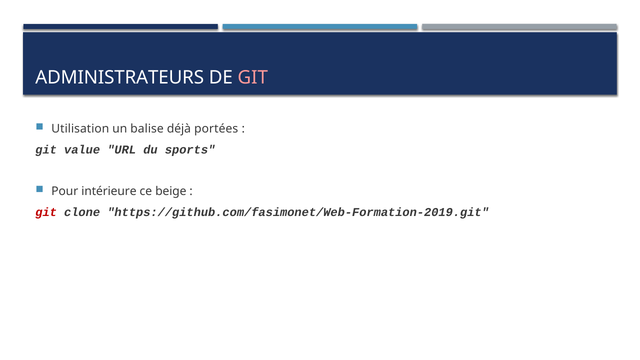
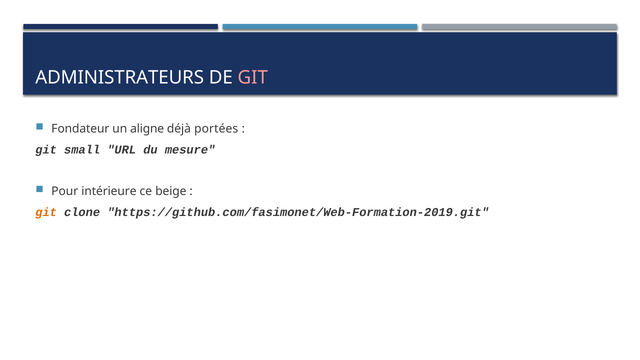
Utilisation: Utilisation -> Fondateur (80, 129)
balise: balise -> aligne (147, 129)
value: value -> small (82, 150)
sports: sports -> mesure (190, 150)
git colour: red -> orange (46, 212)
